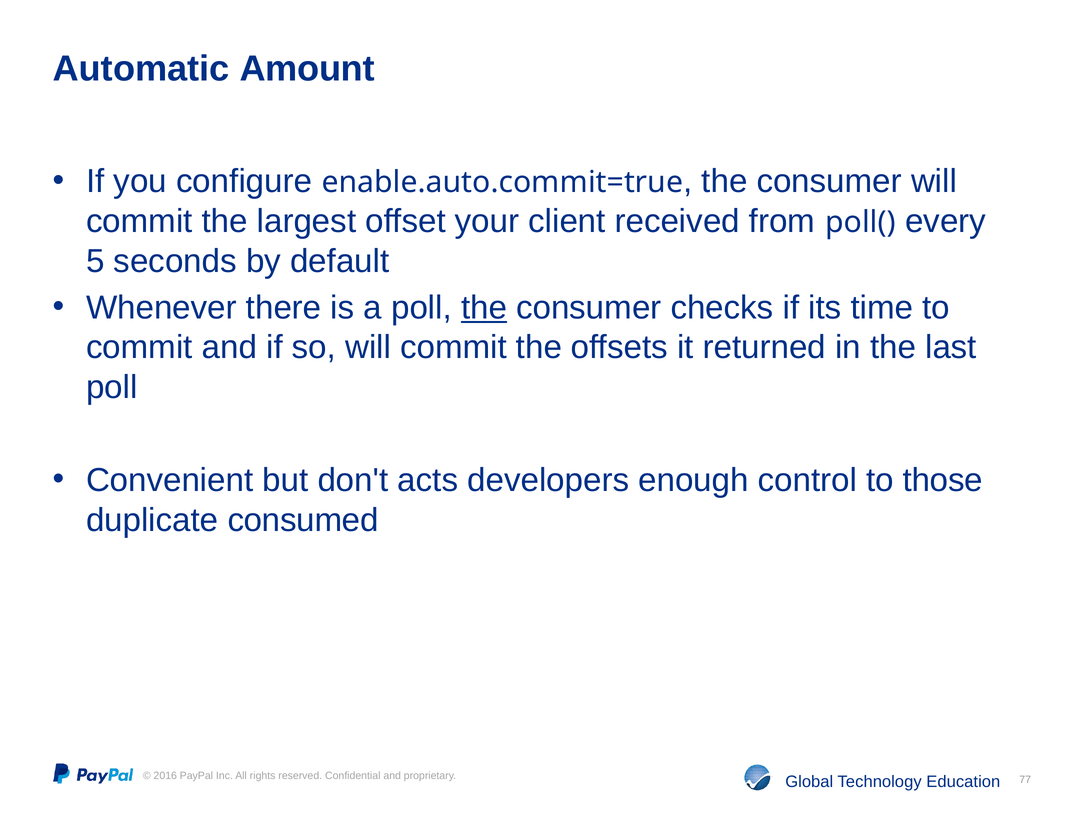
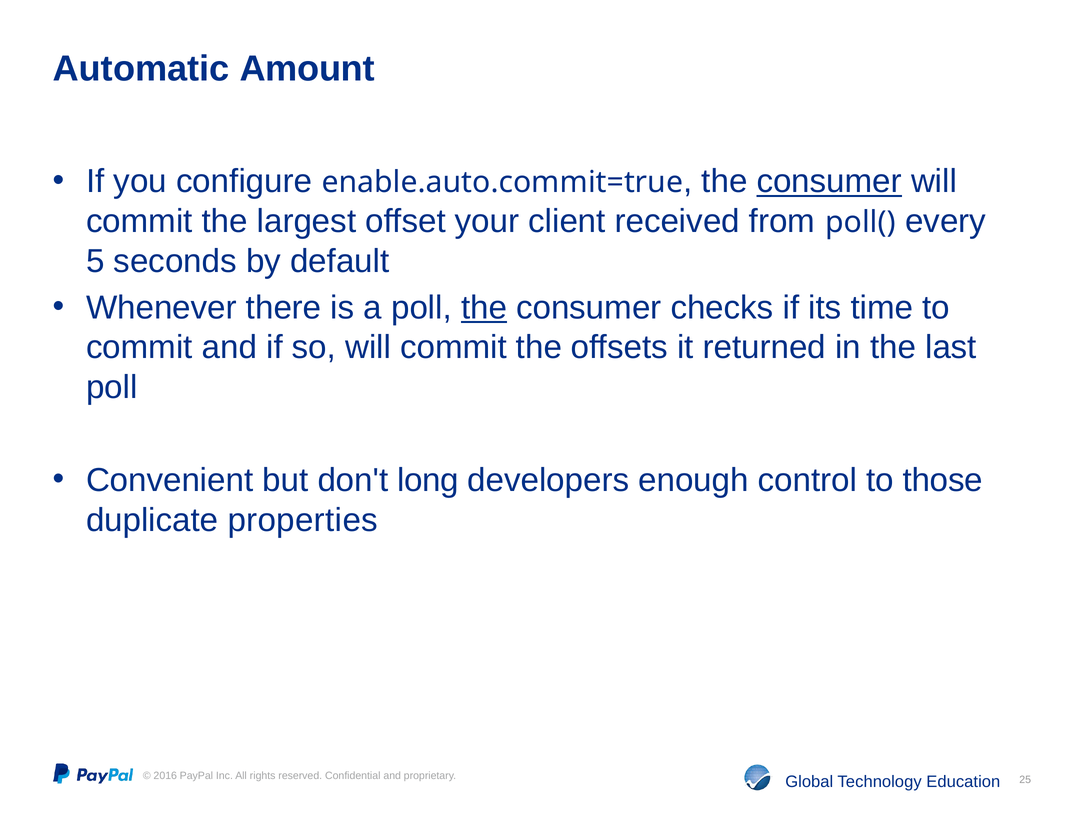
consumer underline: none -> present (829, 181)
acts: acts -> long (428, 480)
consumed: consumed -> properties (303, 520)
77: 77 -> 25 (1025, 779)
